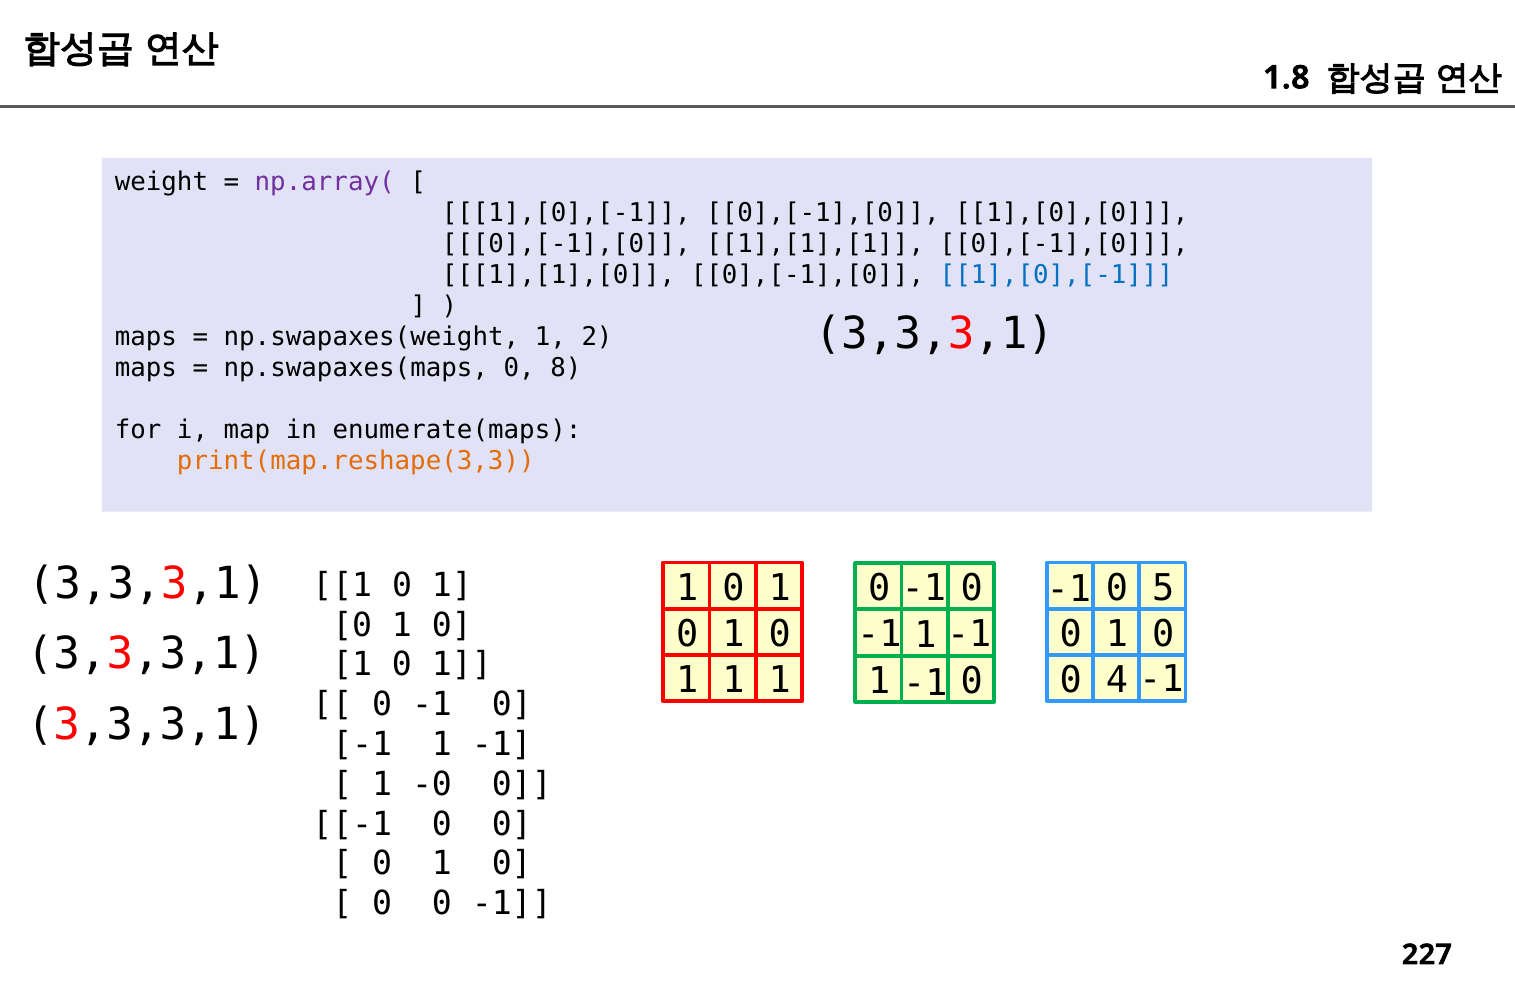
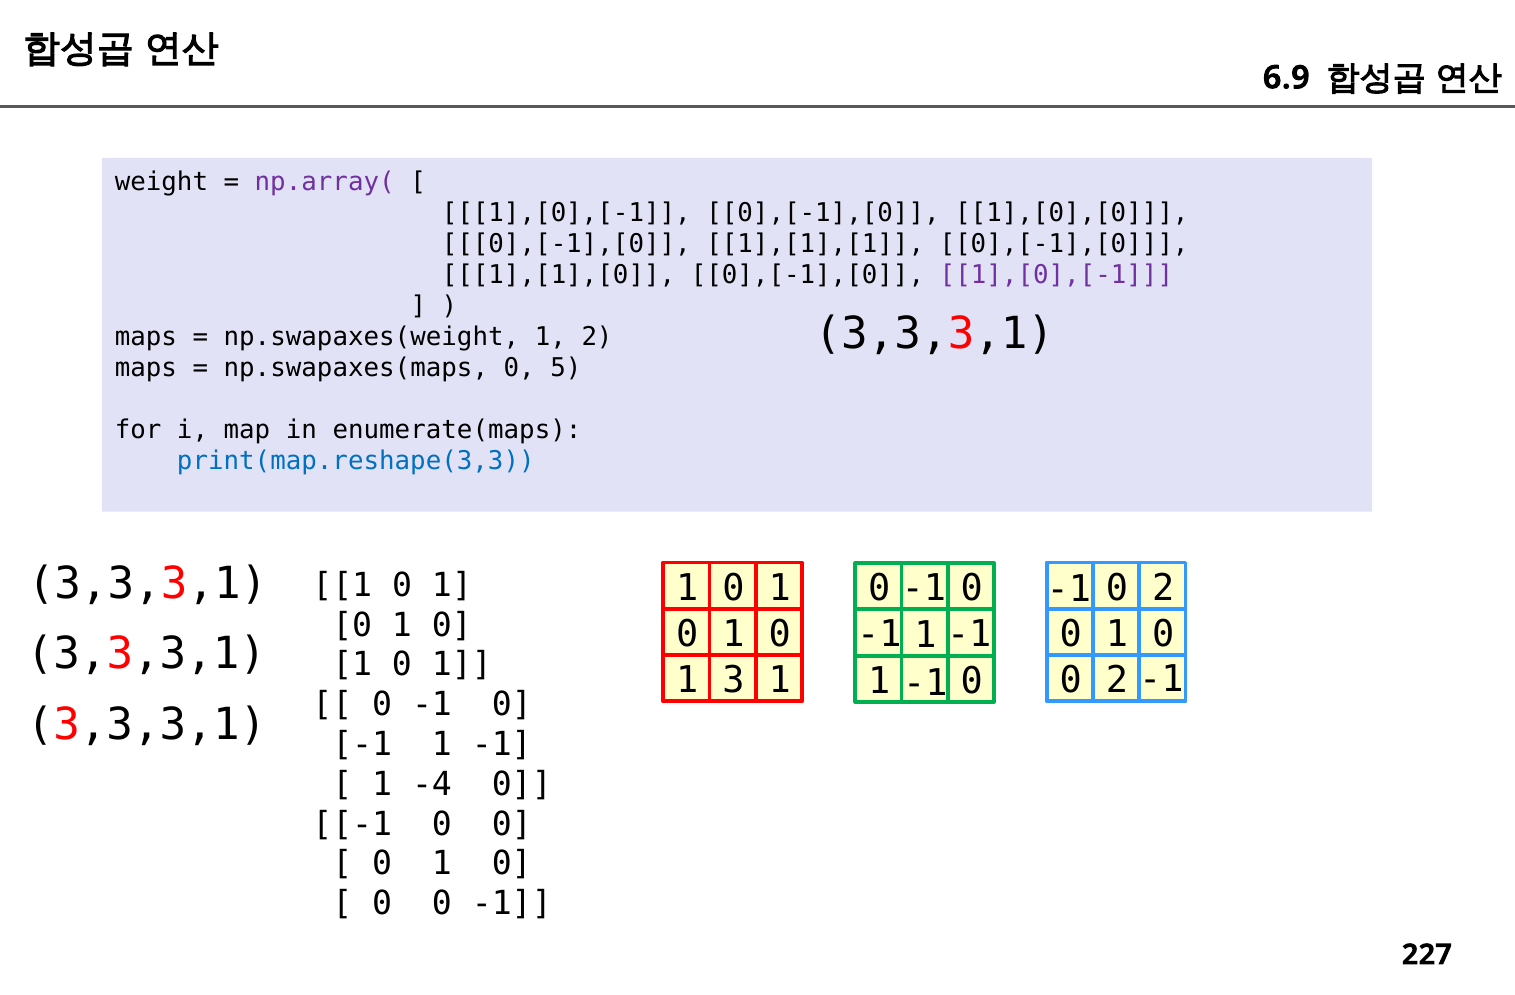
1.8: 1.8 -> 6.9 (1286, 78)
1],[0],[-1 colour: blue -> purple (1056, 275)
8: 8 -> 5 (566, 368)
print(map.reshape(3,3 colour: orange -> blue (356, 461)
3,3,3,1 0 5: 5 -> 2 (1163, 588)
1: 1 -> 3 (733, 681)
4: 4 -> 2 (1117, 681)
-0: -0 -> -4 (432, 785)
